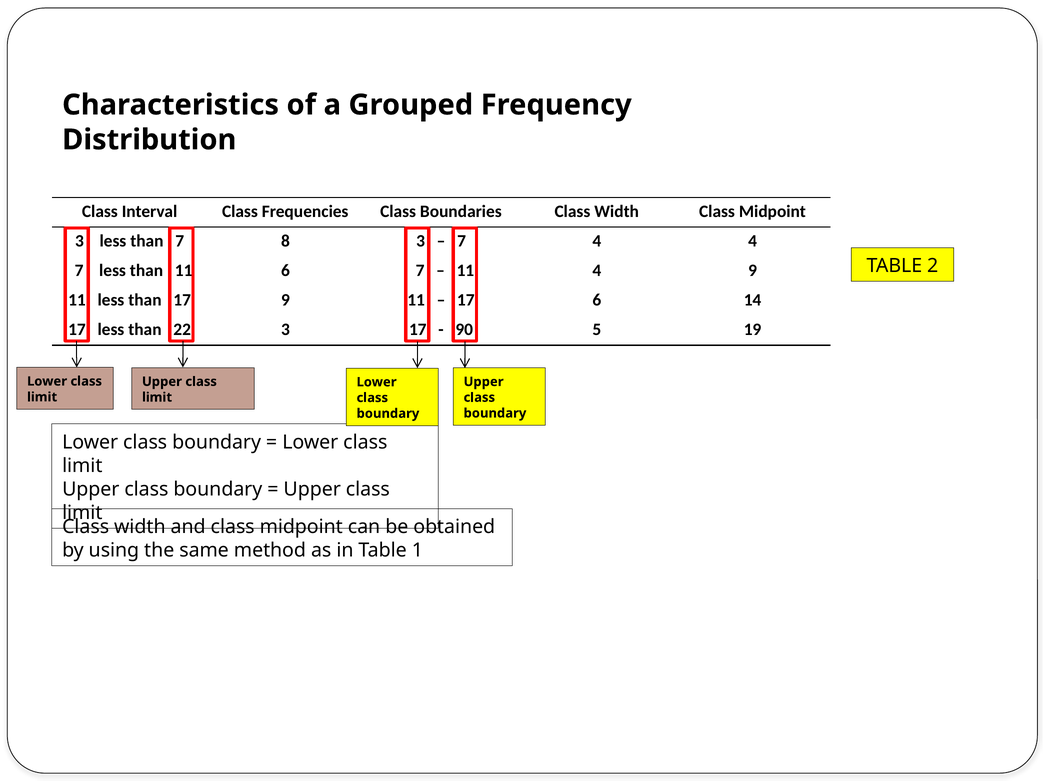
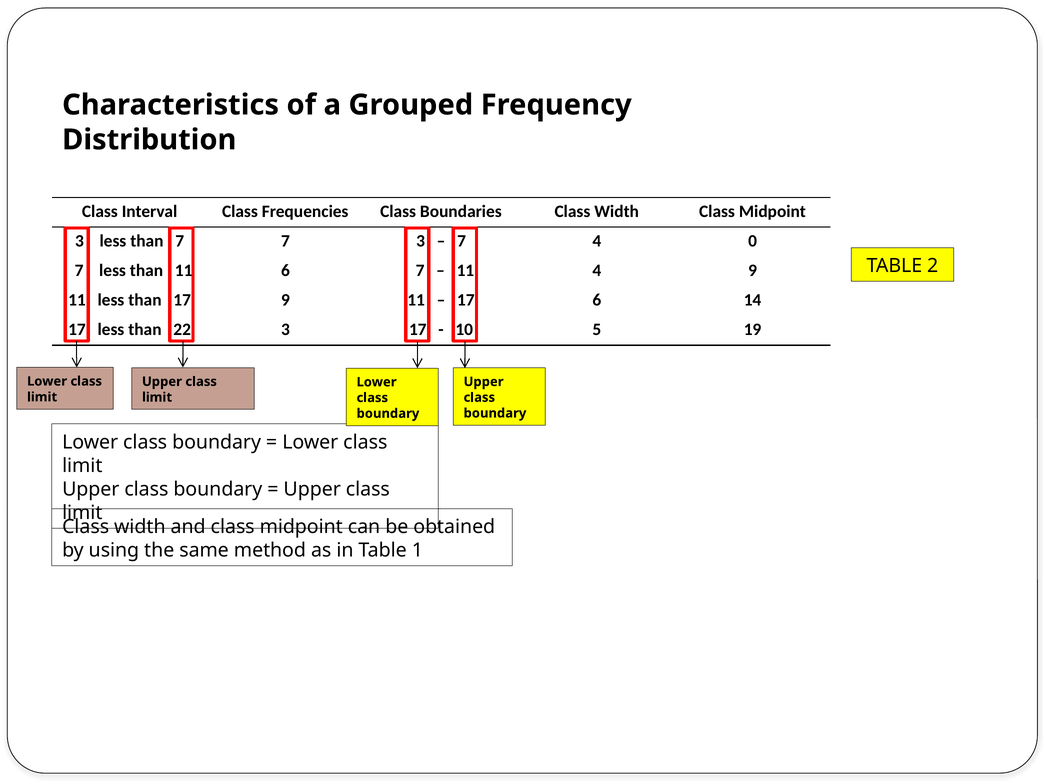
7 8: 8 -> 7 (285, 241)
4 4: 4 -> 0 (753, 241)
90: 90 -> 10 (464, 329)
